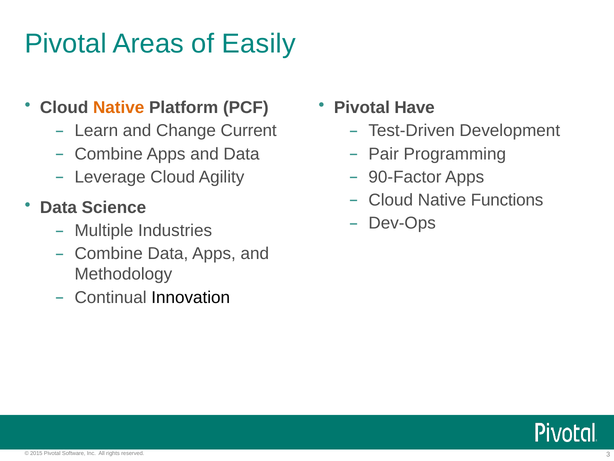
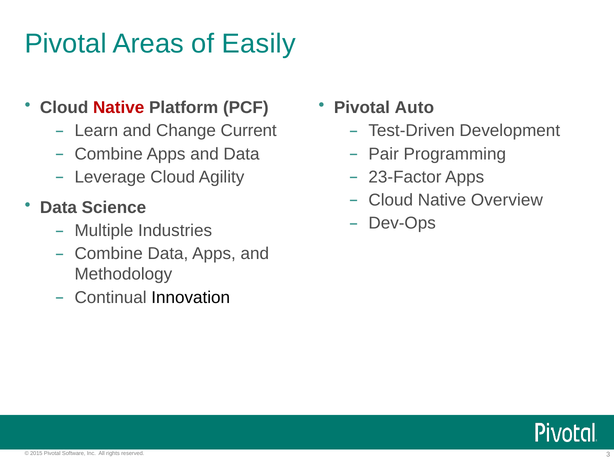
Native colour: orange -> red (119, 108)
Have: Have -> Auto (414, 108)
90-Factor: 90-Factor -> 23-Factor (405, 177)
Functions: Functions -> Overview (507, 200)
